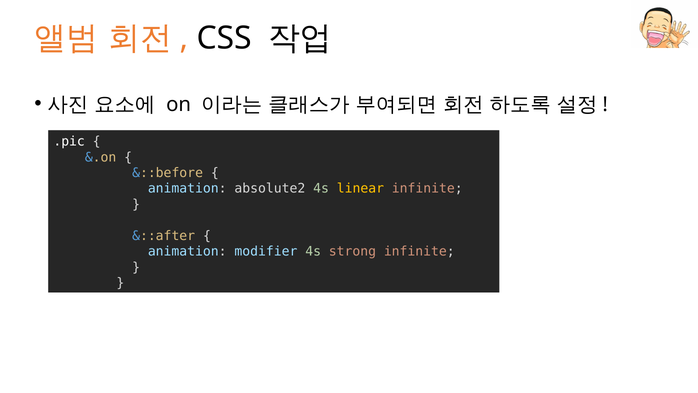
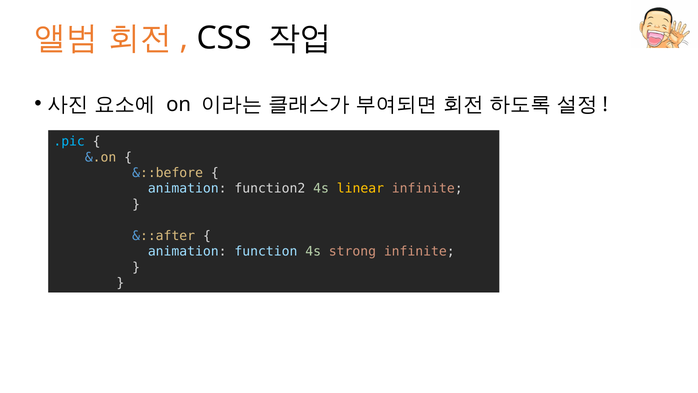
.pic colour: white -> light blue (69, 141)
absolute2: absolute2 -> function2 (270, 188)
modifier: modifier -> function (266, 251)
